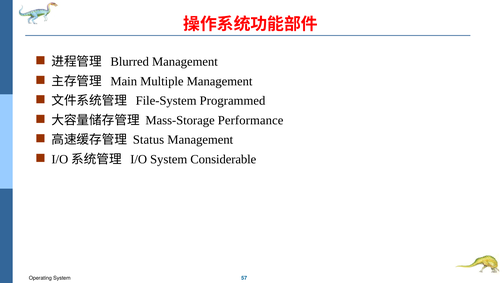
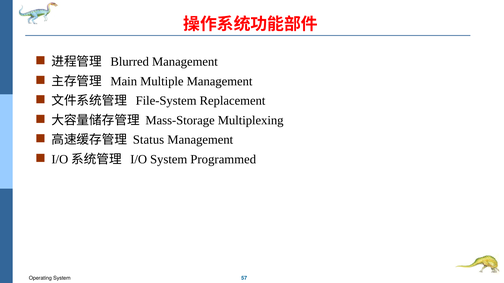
Programmed: Programmed -> Replacement (233, 101)
Performance: Performance -> Multiplexing (251, 120)
Considerable: Considerable -> Programmed (223, 159)
